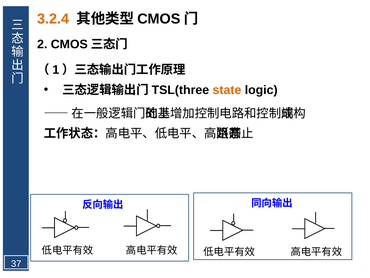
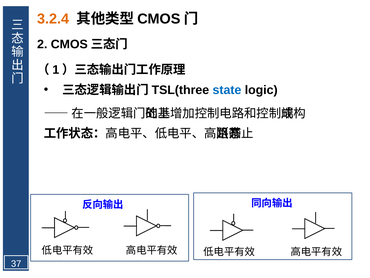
state colour: orange -> blue (227, 90)
